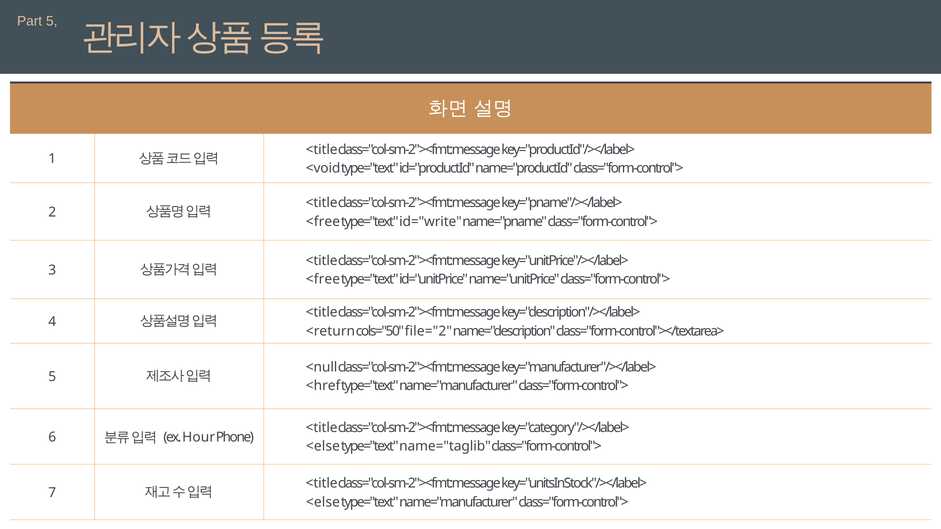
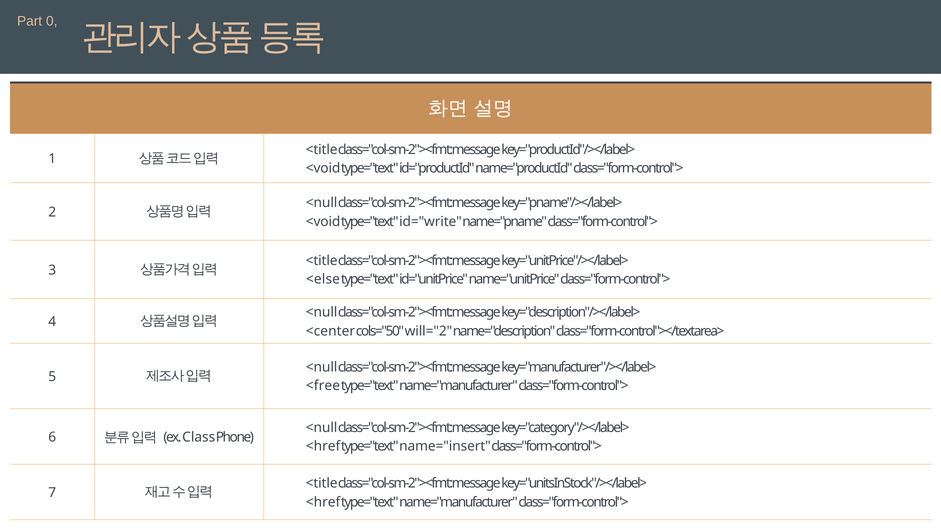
Part 5: 5 -> 0 (52, 21)
<title: <title -> <null (322, 203)
<free: <free -> <void (323, 222)
<free: <free -> <else (323, 280)
<title: <title -> <null (322, 312)
<return: <return -> <center (330, 331)
file="2: file="2 -> will="2 (428, 331)
<href: <href -> <free (323, 386)
<title: <title -> <null (322, 428)
Hour: Hour -> Class (199, 437)
<else: <else -> <href (323, 447)
name="taglib: name="taglib -> name="insert (445, 447)
<else: <else -> <href (323, 502)
